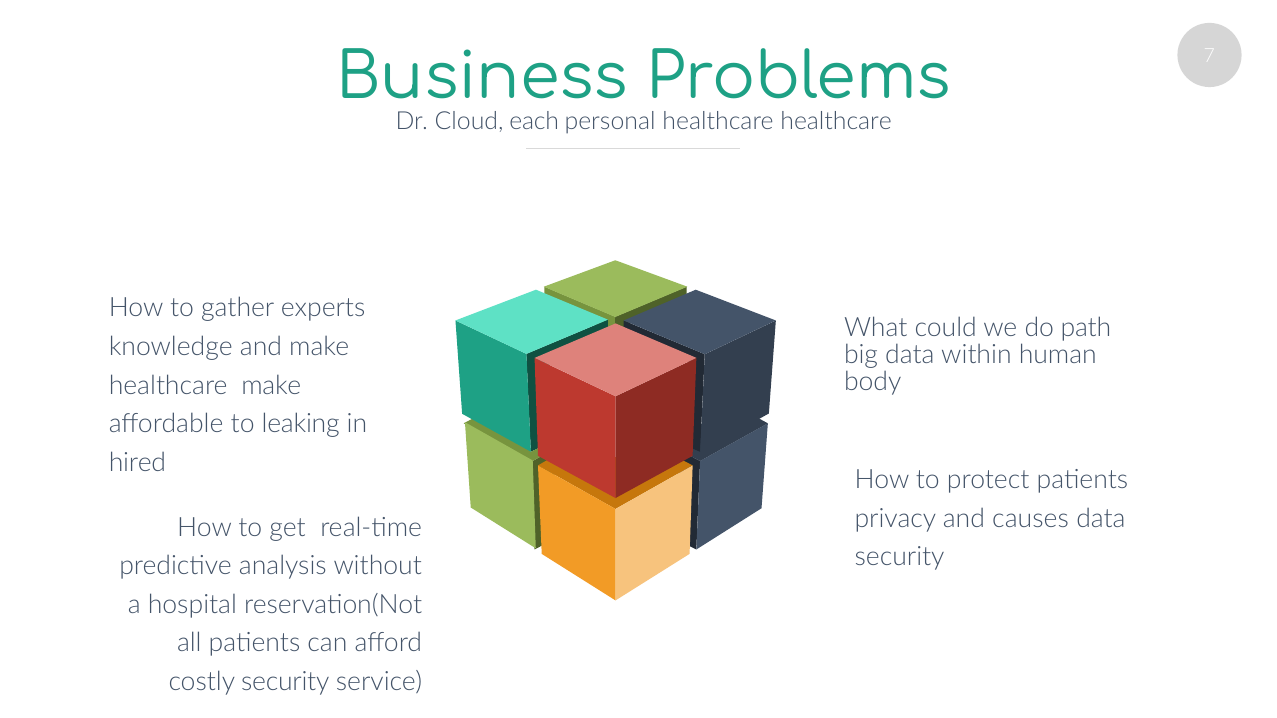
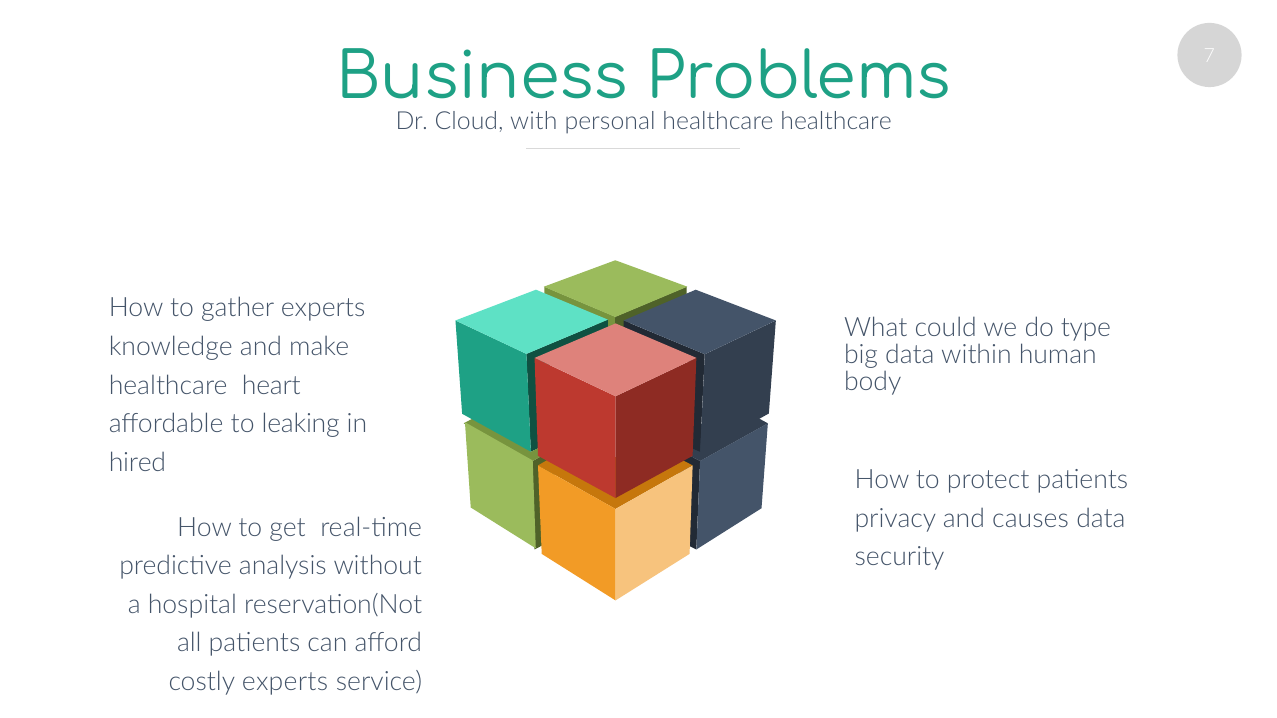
each: each -> with (534, 121)
path: path -> type (1086, 328)
healthcare make: make -> heart (271, 385)
costly security: security -> experts (285, 682)
